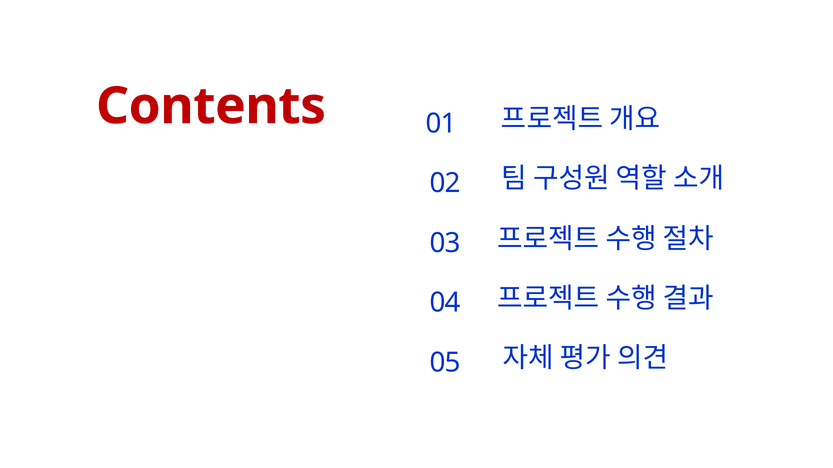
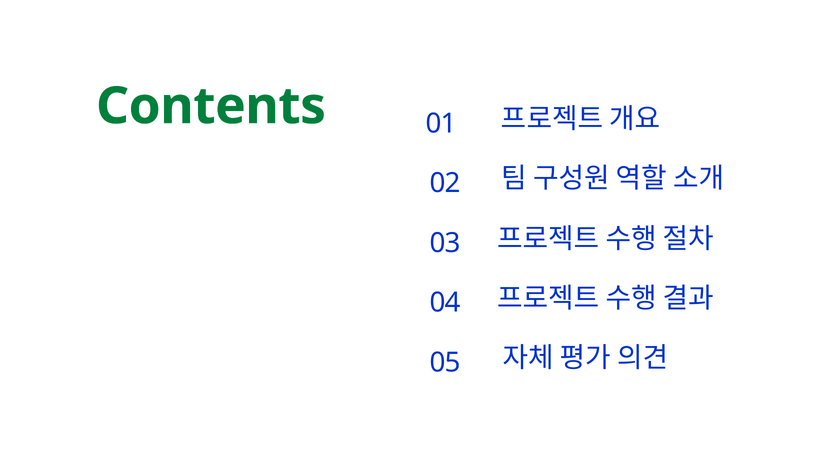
Contents colour: red -> green (211, 106)
